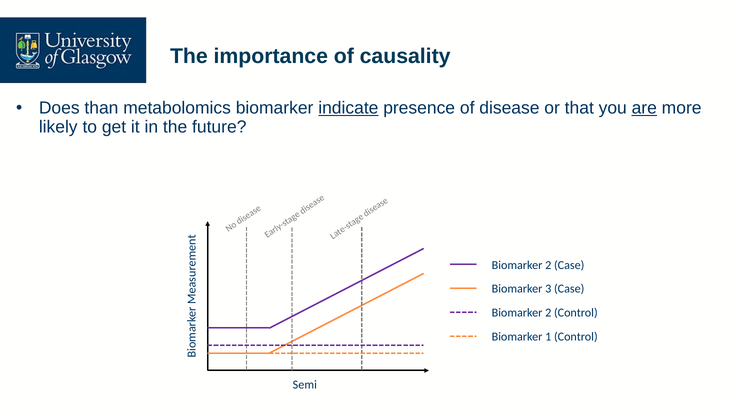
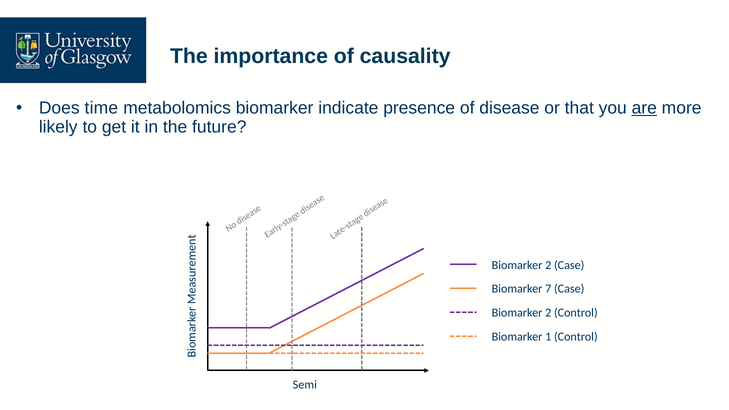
than: than -> time (101, 108)
indicate underline: present -> none (348, 108)
3: 3 -> 7 (548, 289)
